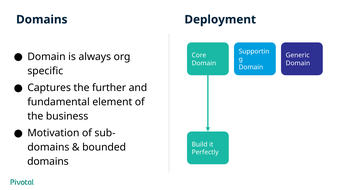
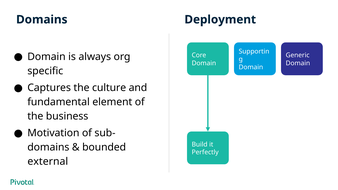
further: further -> culture (109, 88)
domains: domains -> external (48, 162)
